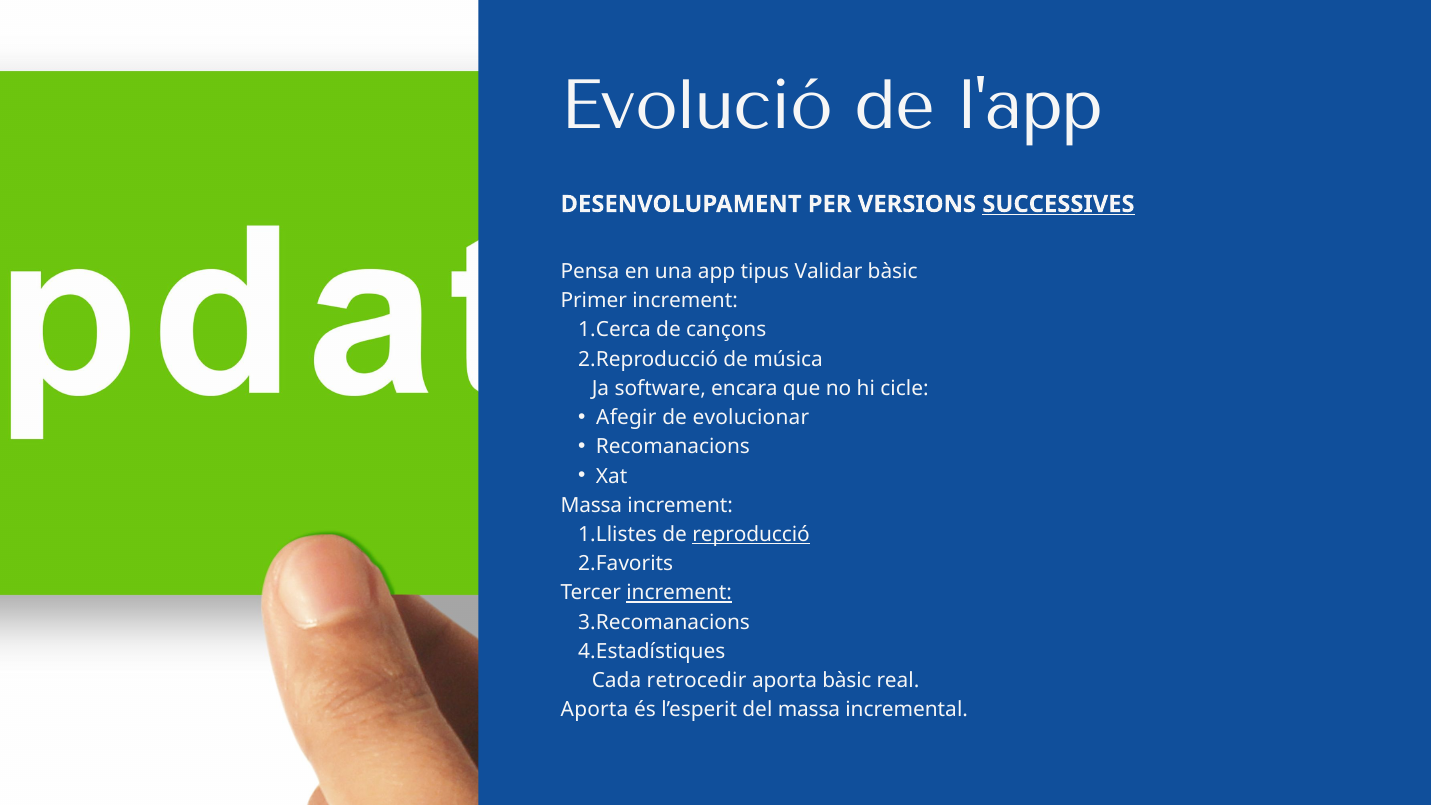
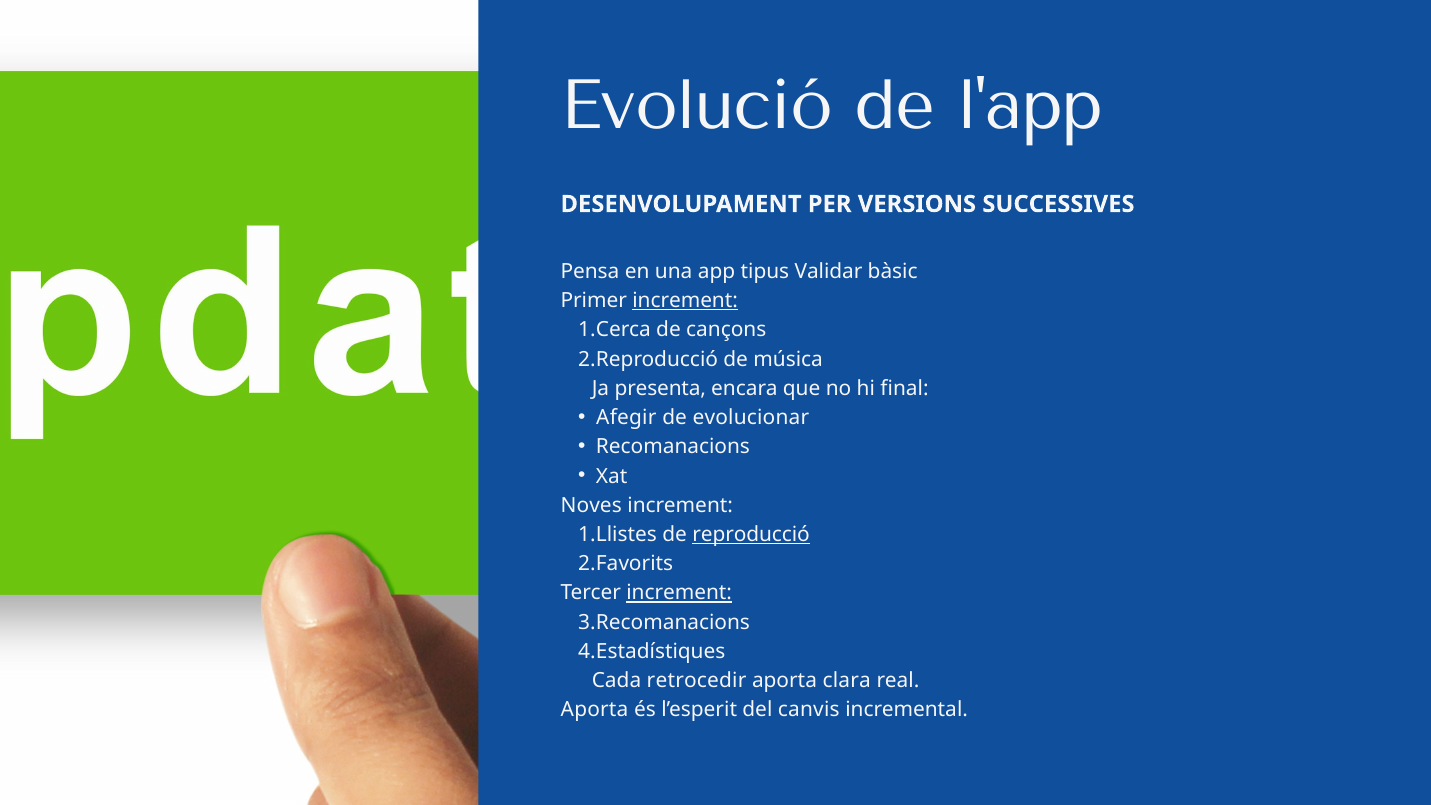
SUCCESSIVES underline: present -> none (1058, 204)
increment underline: none -> present (685, 301)
software: software -> presenta (660, 388)
cicle: cicle -> final (905, 388)
Massa: Massa -> Noves (591, 505)
aporta bàsic: bàsic -> clara (847, 681)
del massa: massa -> canvis (809, 710)
